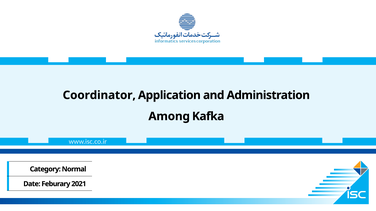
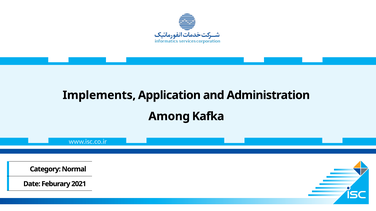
Coordinator: Coordinator -> Implements (99, 95)
